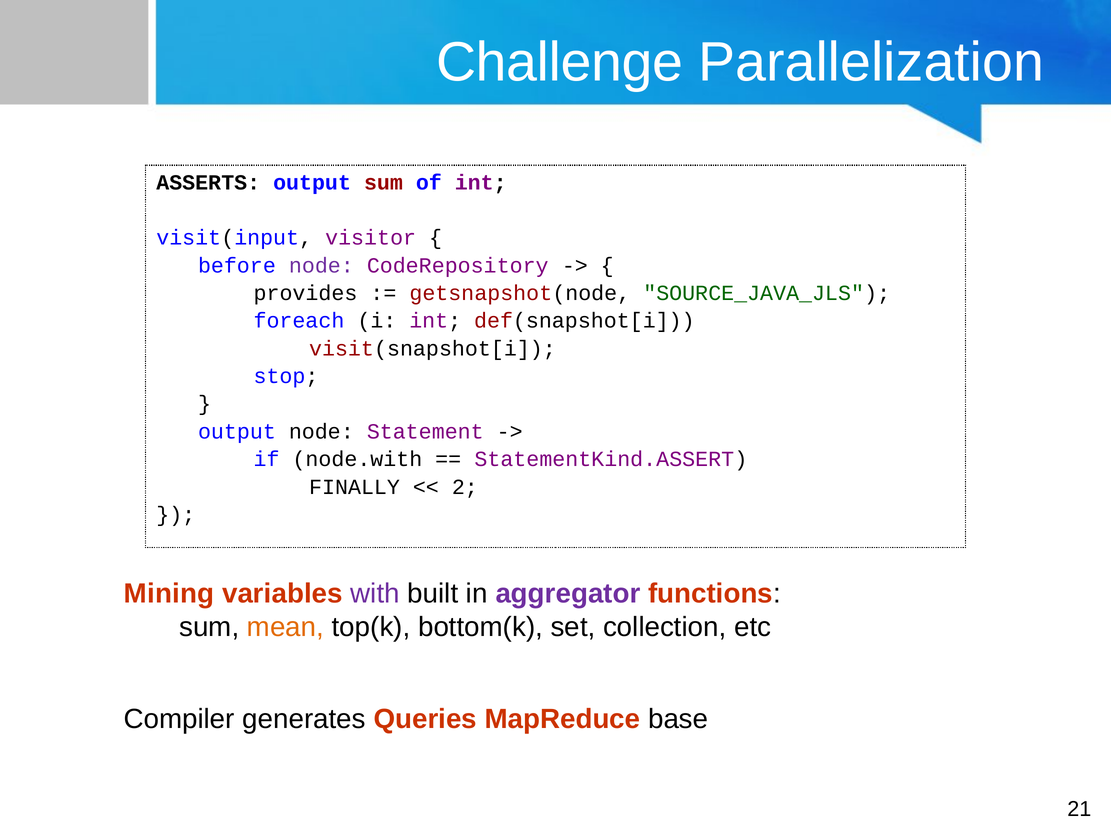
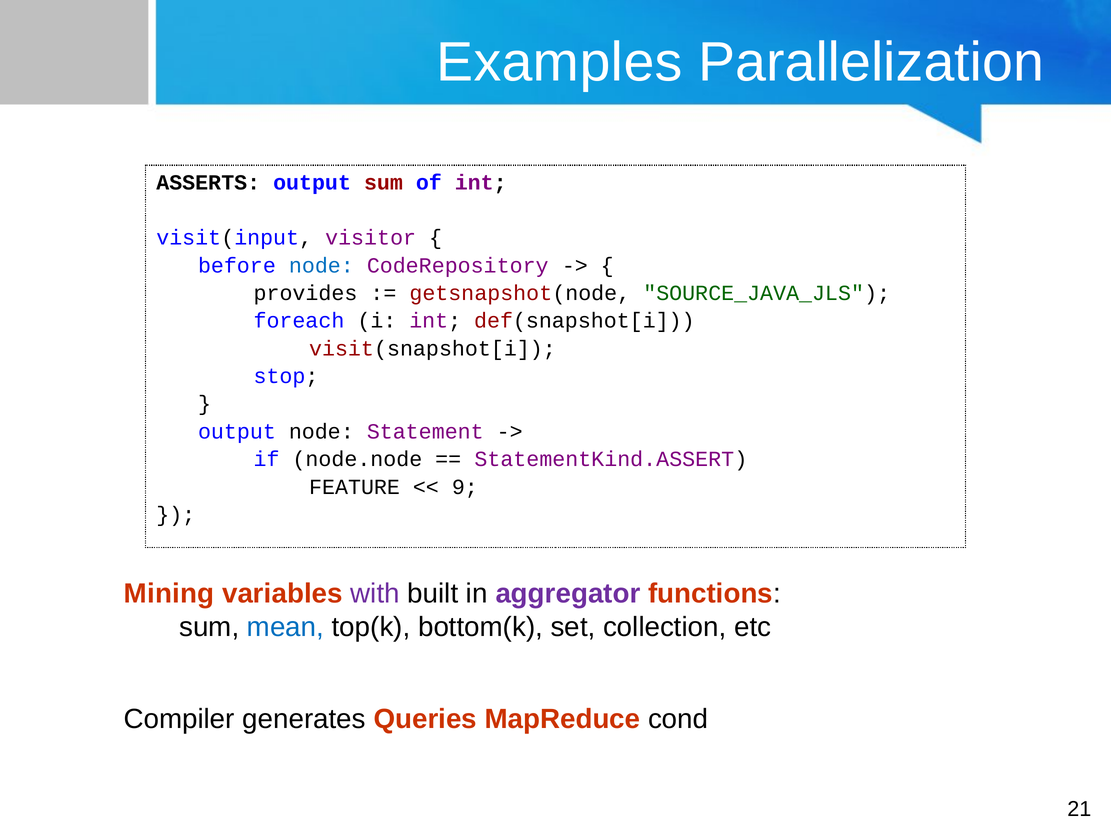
Challenge: Challenge -> Examples (559, 62)
node colour: purple -> blue (321, 266)
node.with: node.with -> node.node (357, 459)
FINALLY: FINALLY -> FEATURE (355, 487)
2: 2 -> 9 (465, 487)
mean colour: orange -> blue (285, 627)
base: base -> cond (678, 720)
